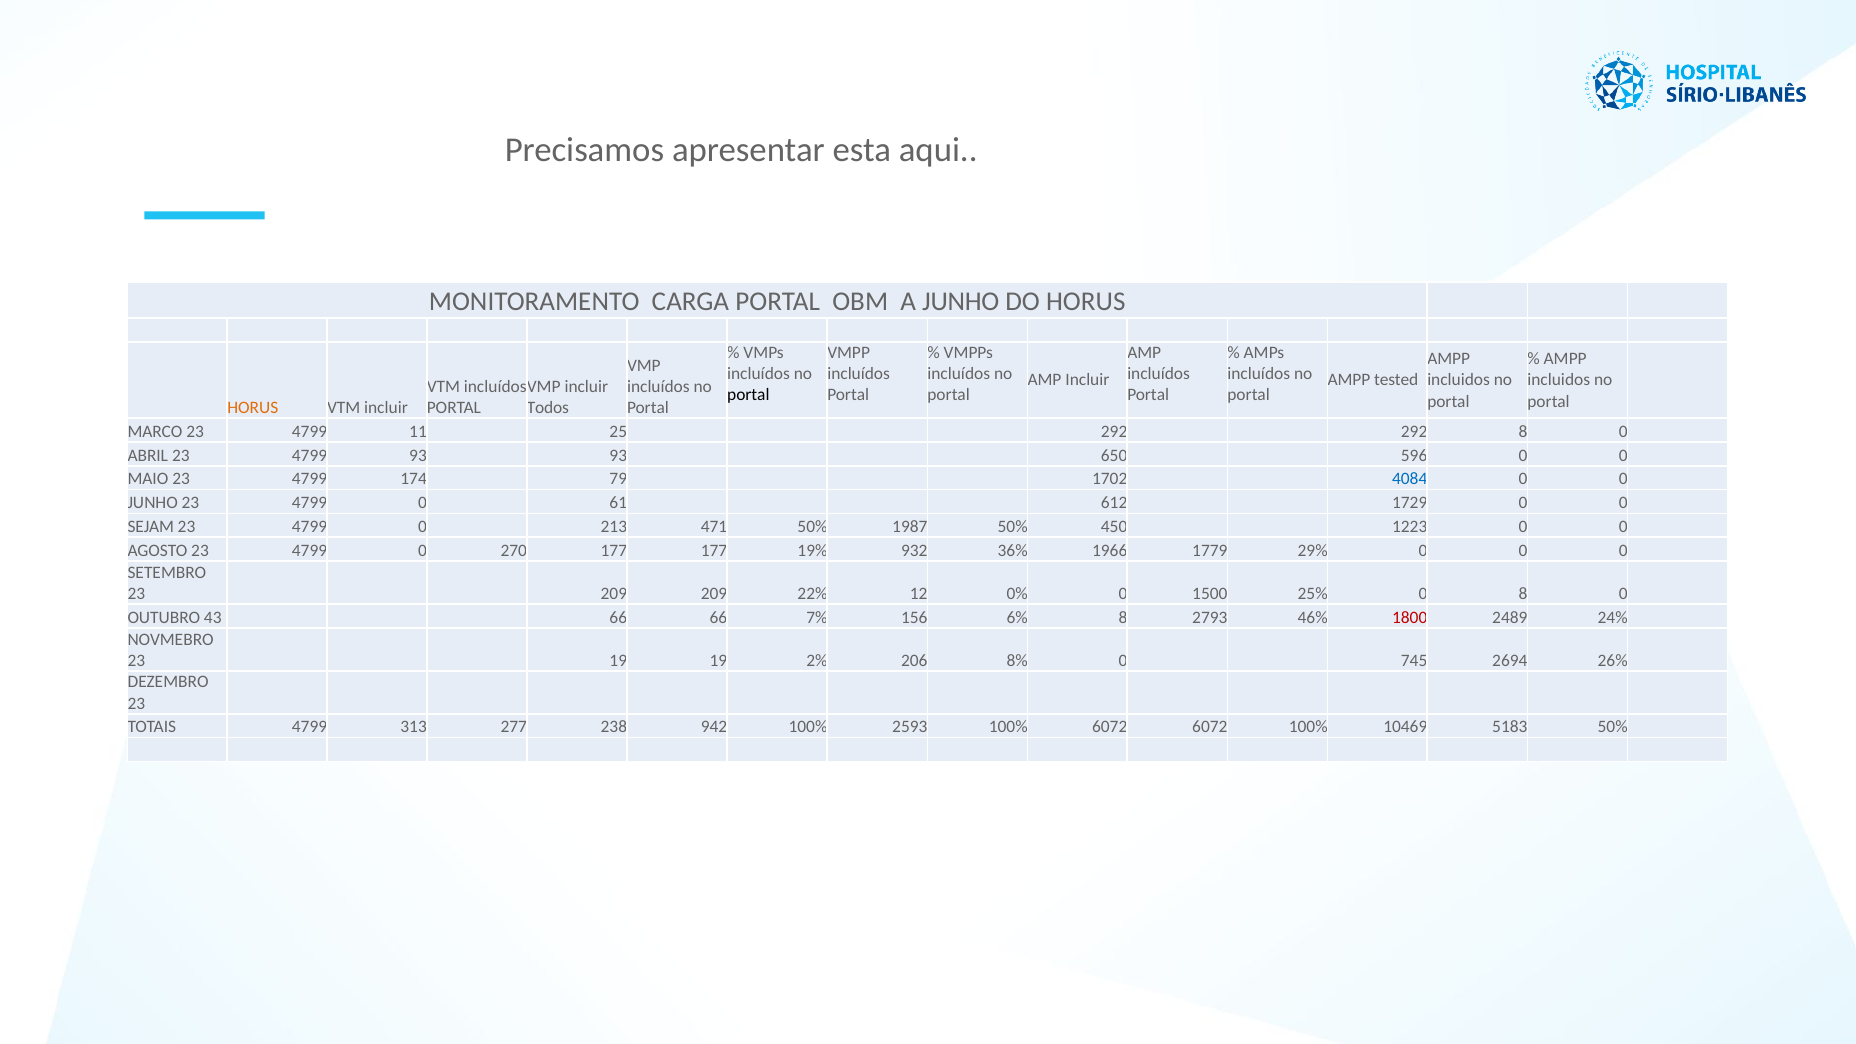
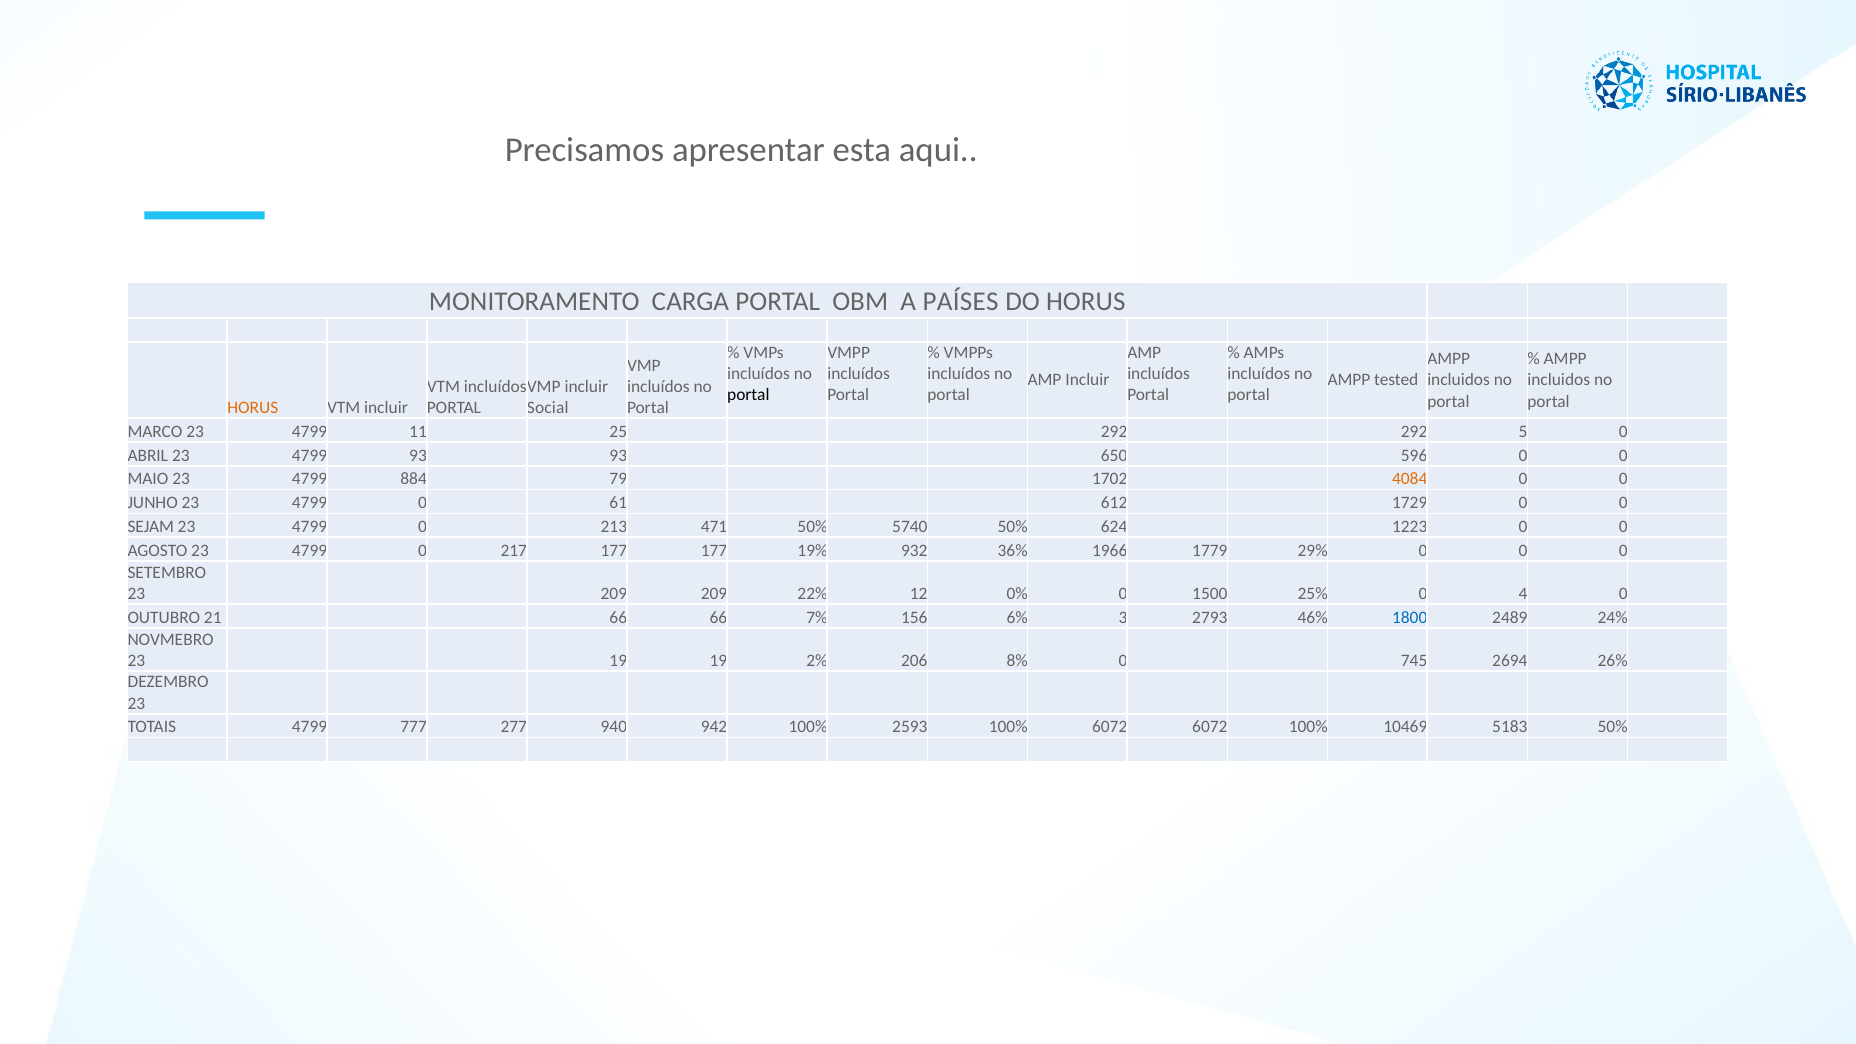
A JUNHO: JUNHO -> PAÍSES (961, 302)
Todos: Todos -> Social (548, 408)
292 8: 8 -> 5 (1523, 431)
174: 174 -> 884 (414, 479)
4084 colour: blue -> orange (1410, 479)
1987: 1987 -> 5740 (910, 527)
450: 450 -> 624 (1114, 527)
270: 270 -> 217 (514, 551)
0 8: 8 -> 4 (1523, 594)
43: 43 -> 21 (213, 617)
6% 8: 8 -> 3 (1123, 617)
1800 colour: red -> blue (1410, 617)
313: 313 -> 777 (414, 727)
238: 238 -> 940 (614, 727)
